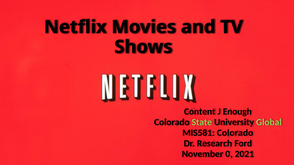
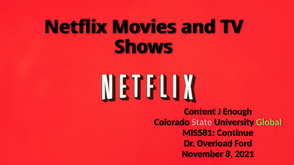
State colour: light green -> pink (202, 122)
MIS581 Colorado: Colorado -> Continue (235, 133)
Research: Research -> Overload (215, 144)
0: 0 -> 8 (229, 154)
